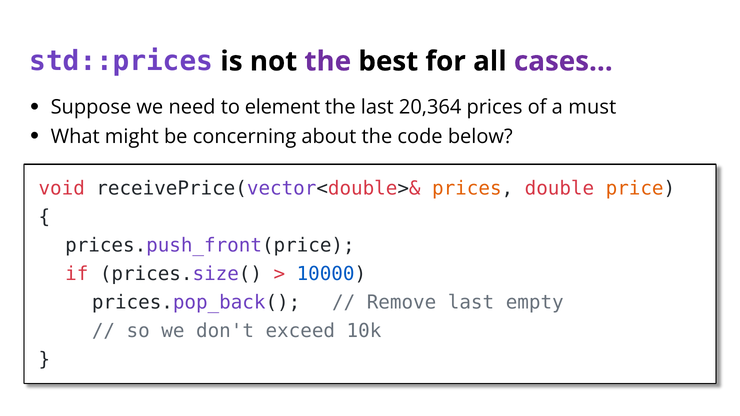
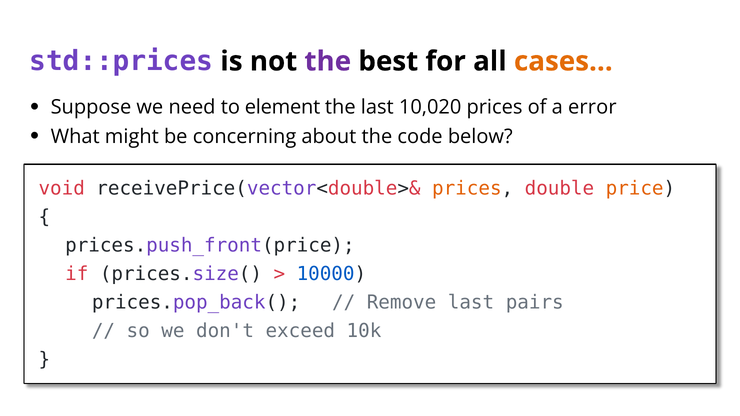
cases… colour: purple -> orange (563, 61)
20,364: 20,364 -> 10,020 (430, 107)
must: must -> error (592, 107)
empty: empty -> pairs (535, 303)
